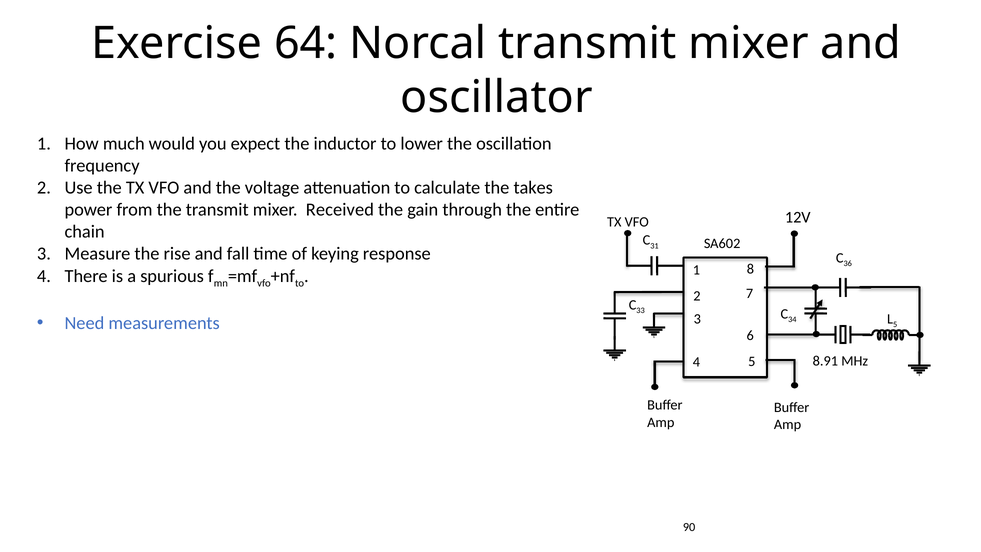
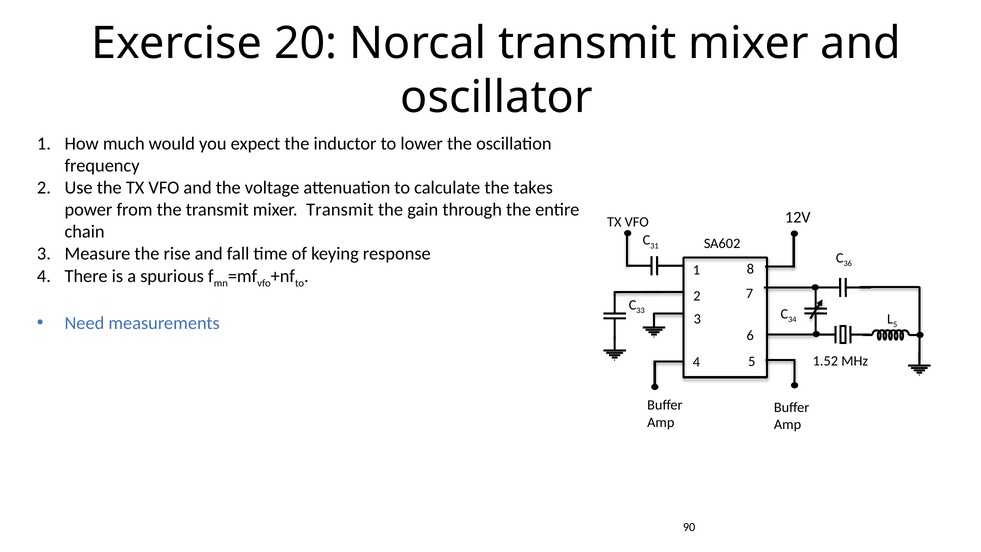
64: 64 -> 20 (306, 43)
mixer Received: Received -> Transmit (340, 210)
8.91: 8.91 -> 1.52 (825, 361)
